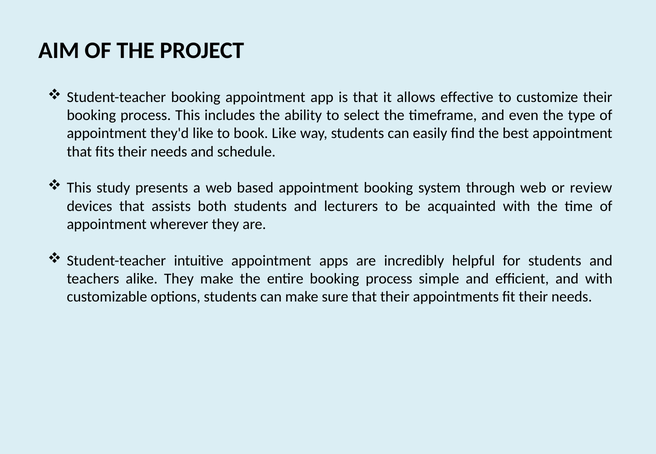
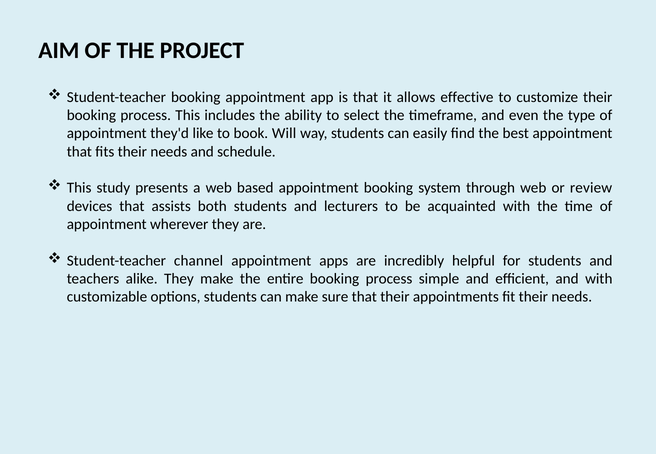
book Like: Like -> Will (284, 133)
intuitive: intuitive -> channel (199, 261)
